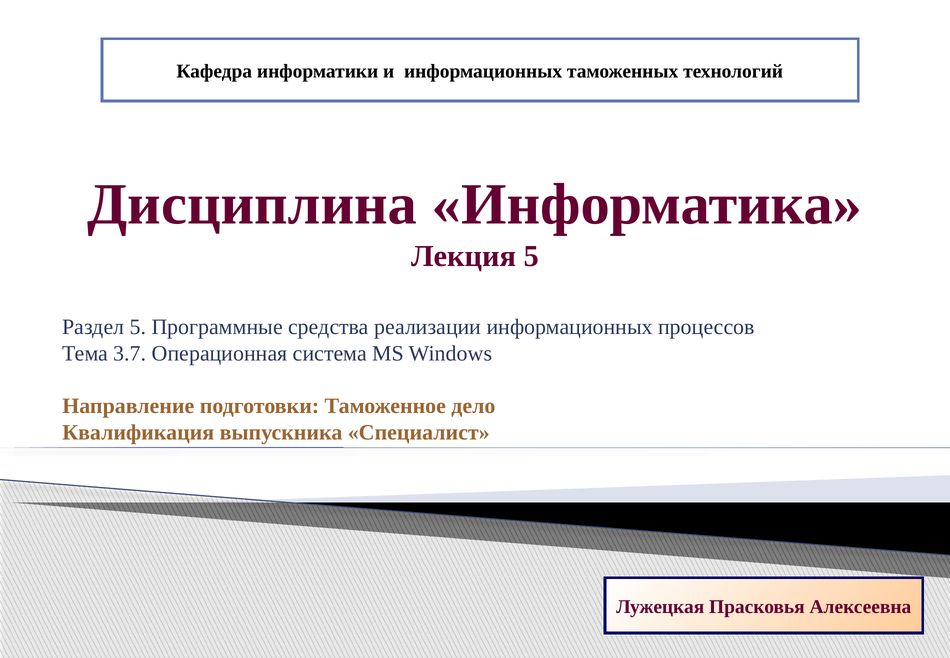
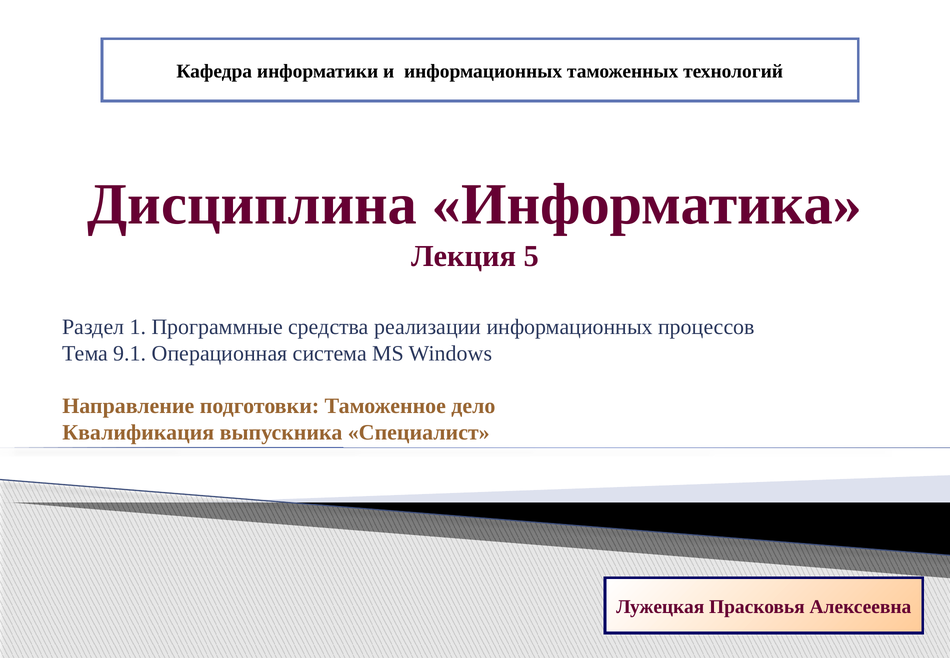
Раздел 5: 5 -> 1 (138, 327)
3.7: 3.7 -> 9.1 (130, 353)
